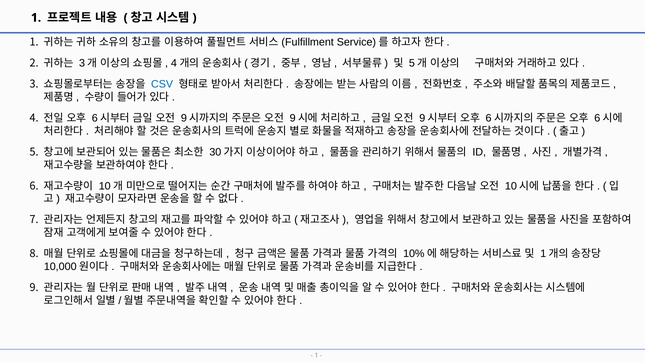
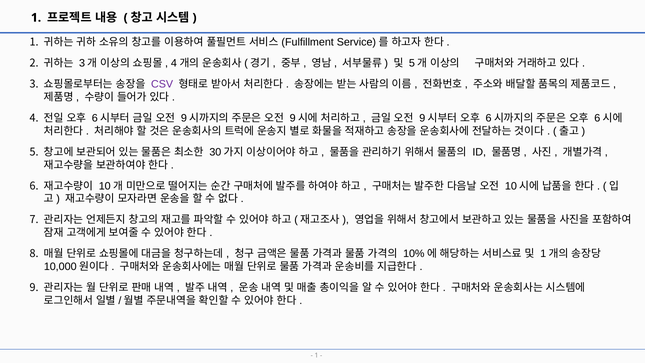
CSV colour: blue -> purple (162, 84)
